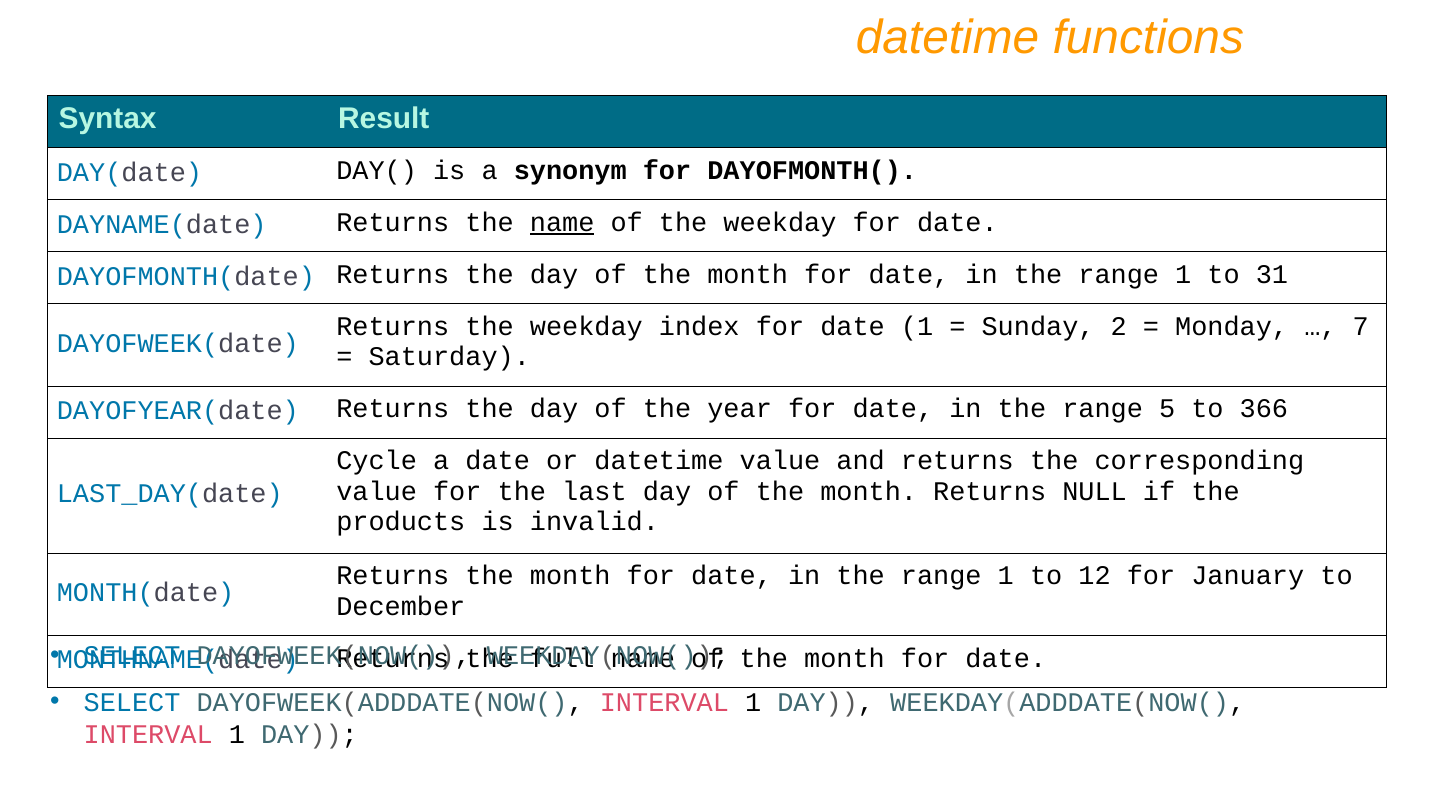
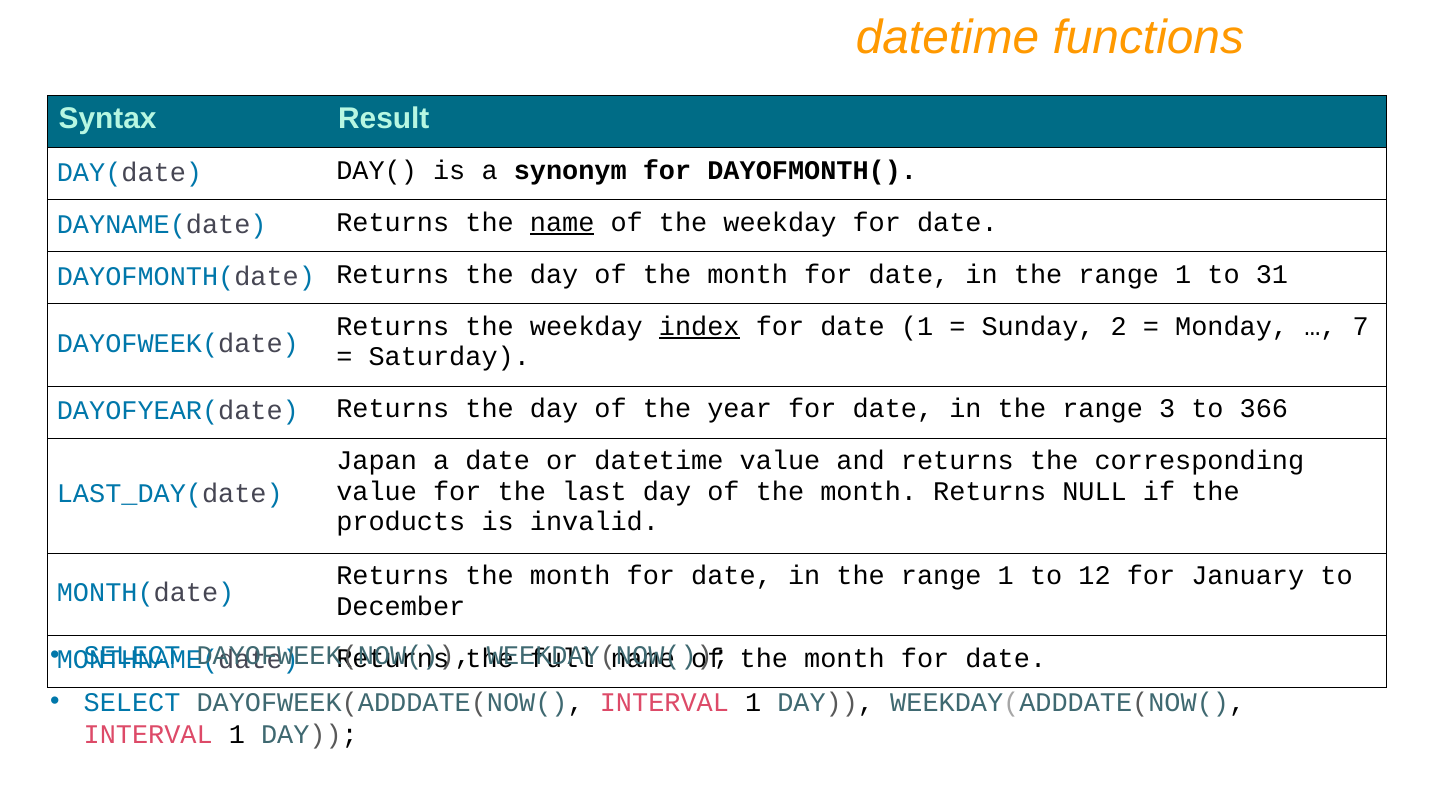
index underline: none -> present (699, 326)
5: 5 -> 3 (1167, 409)
Cycle: Cycle -> Japan (377, 461)
